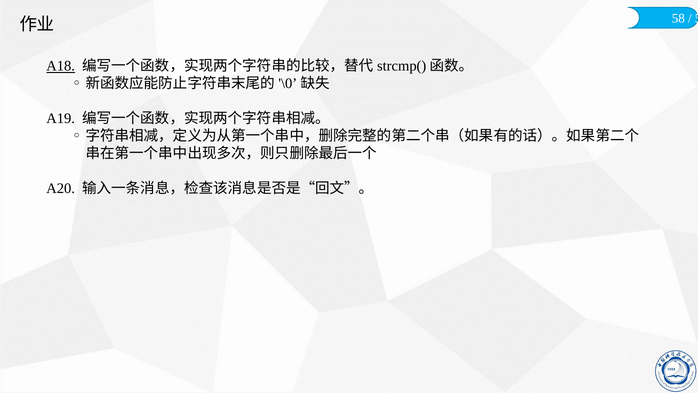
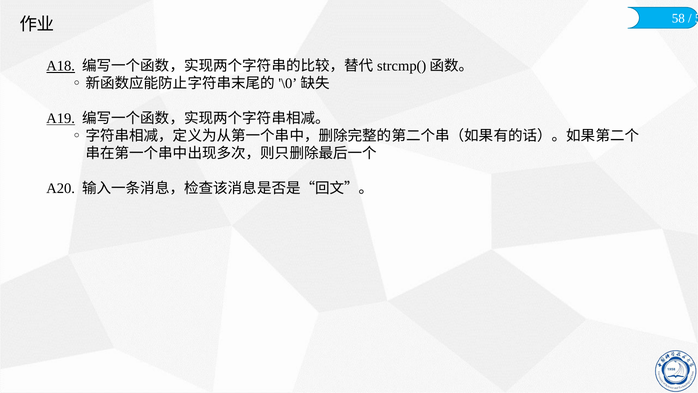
A19 underline: none -> present (61, 118)
